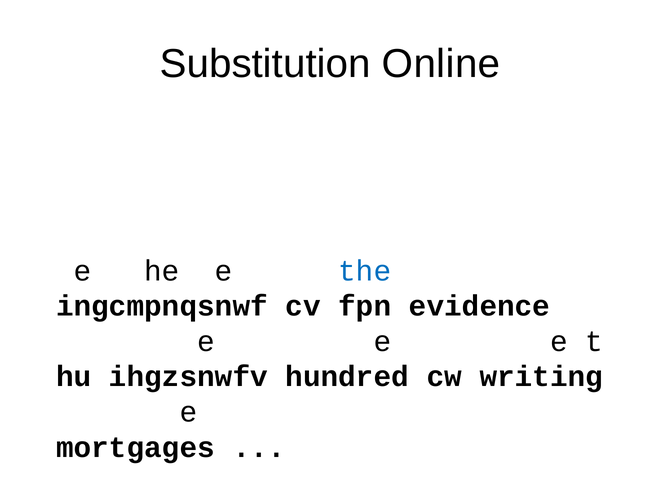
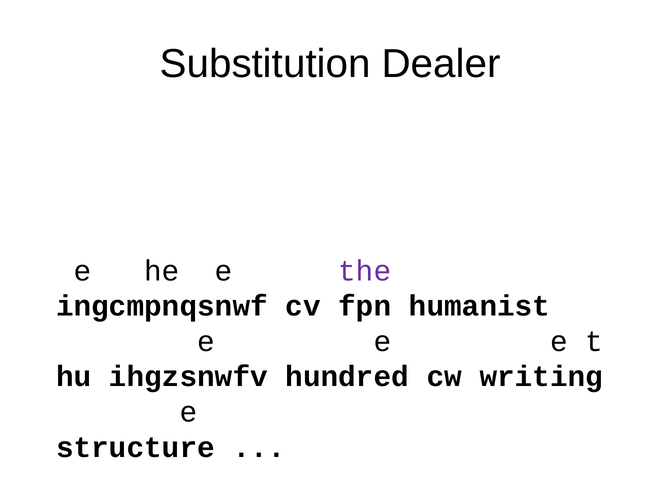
Online: Online -> Dealer (441, 64)
the colour: blue -> purple (365, 271)
evidence: evidence -> humanist (480, 306)
mortgages: mortgages -> structure (135, 447)
